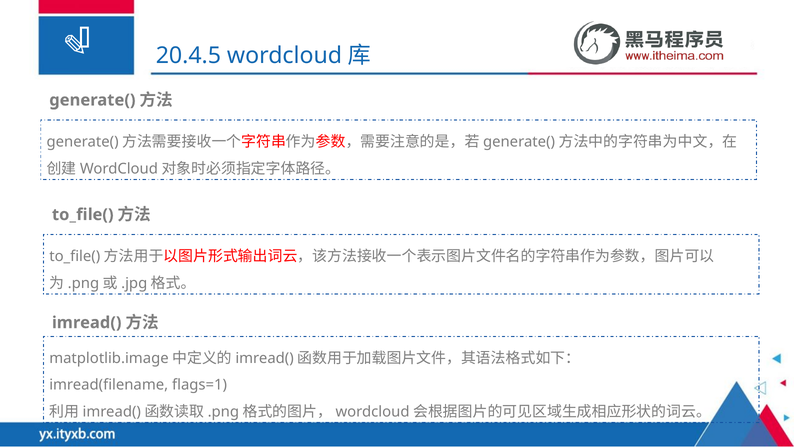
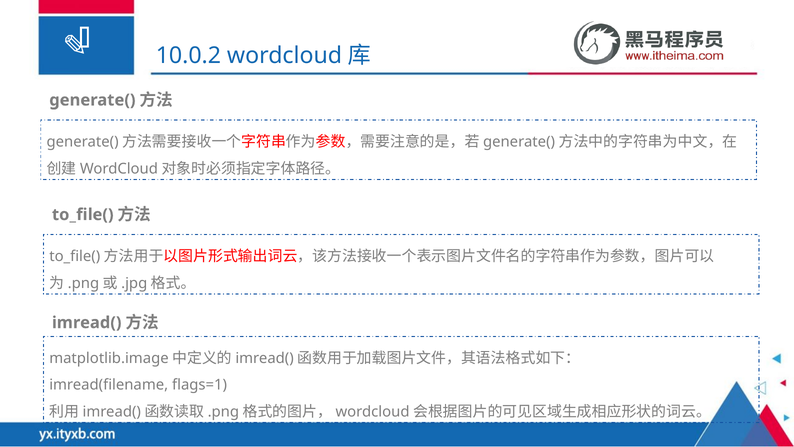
20.4.5: 20.4.5 -> 10.0.2 (188, 56)
